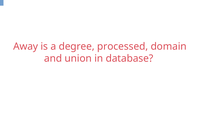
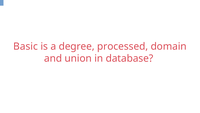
Away: Away -> Basic (26, 46)
